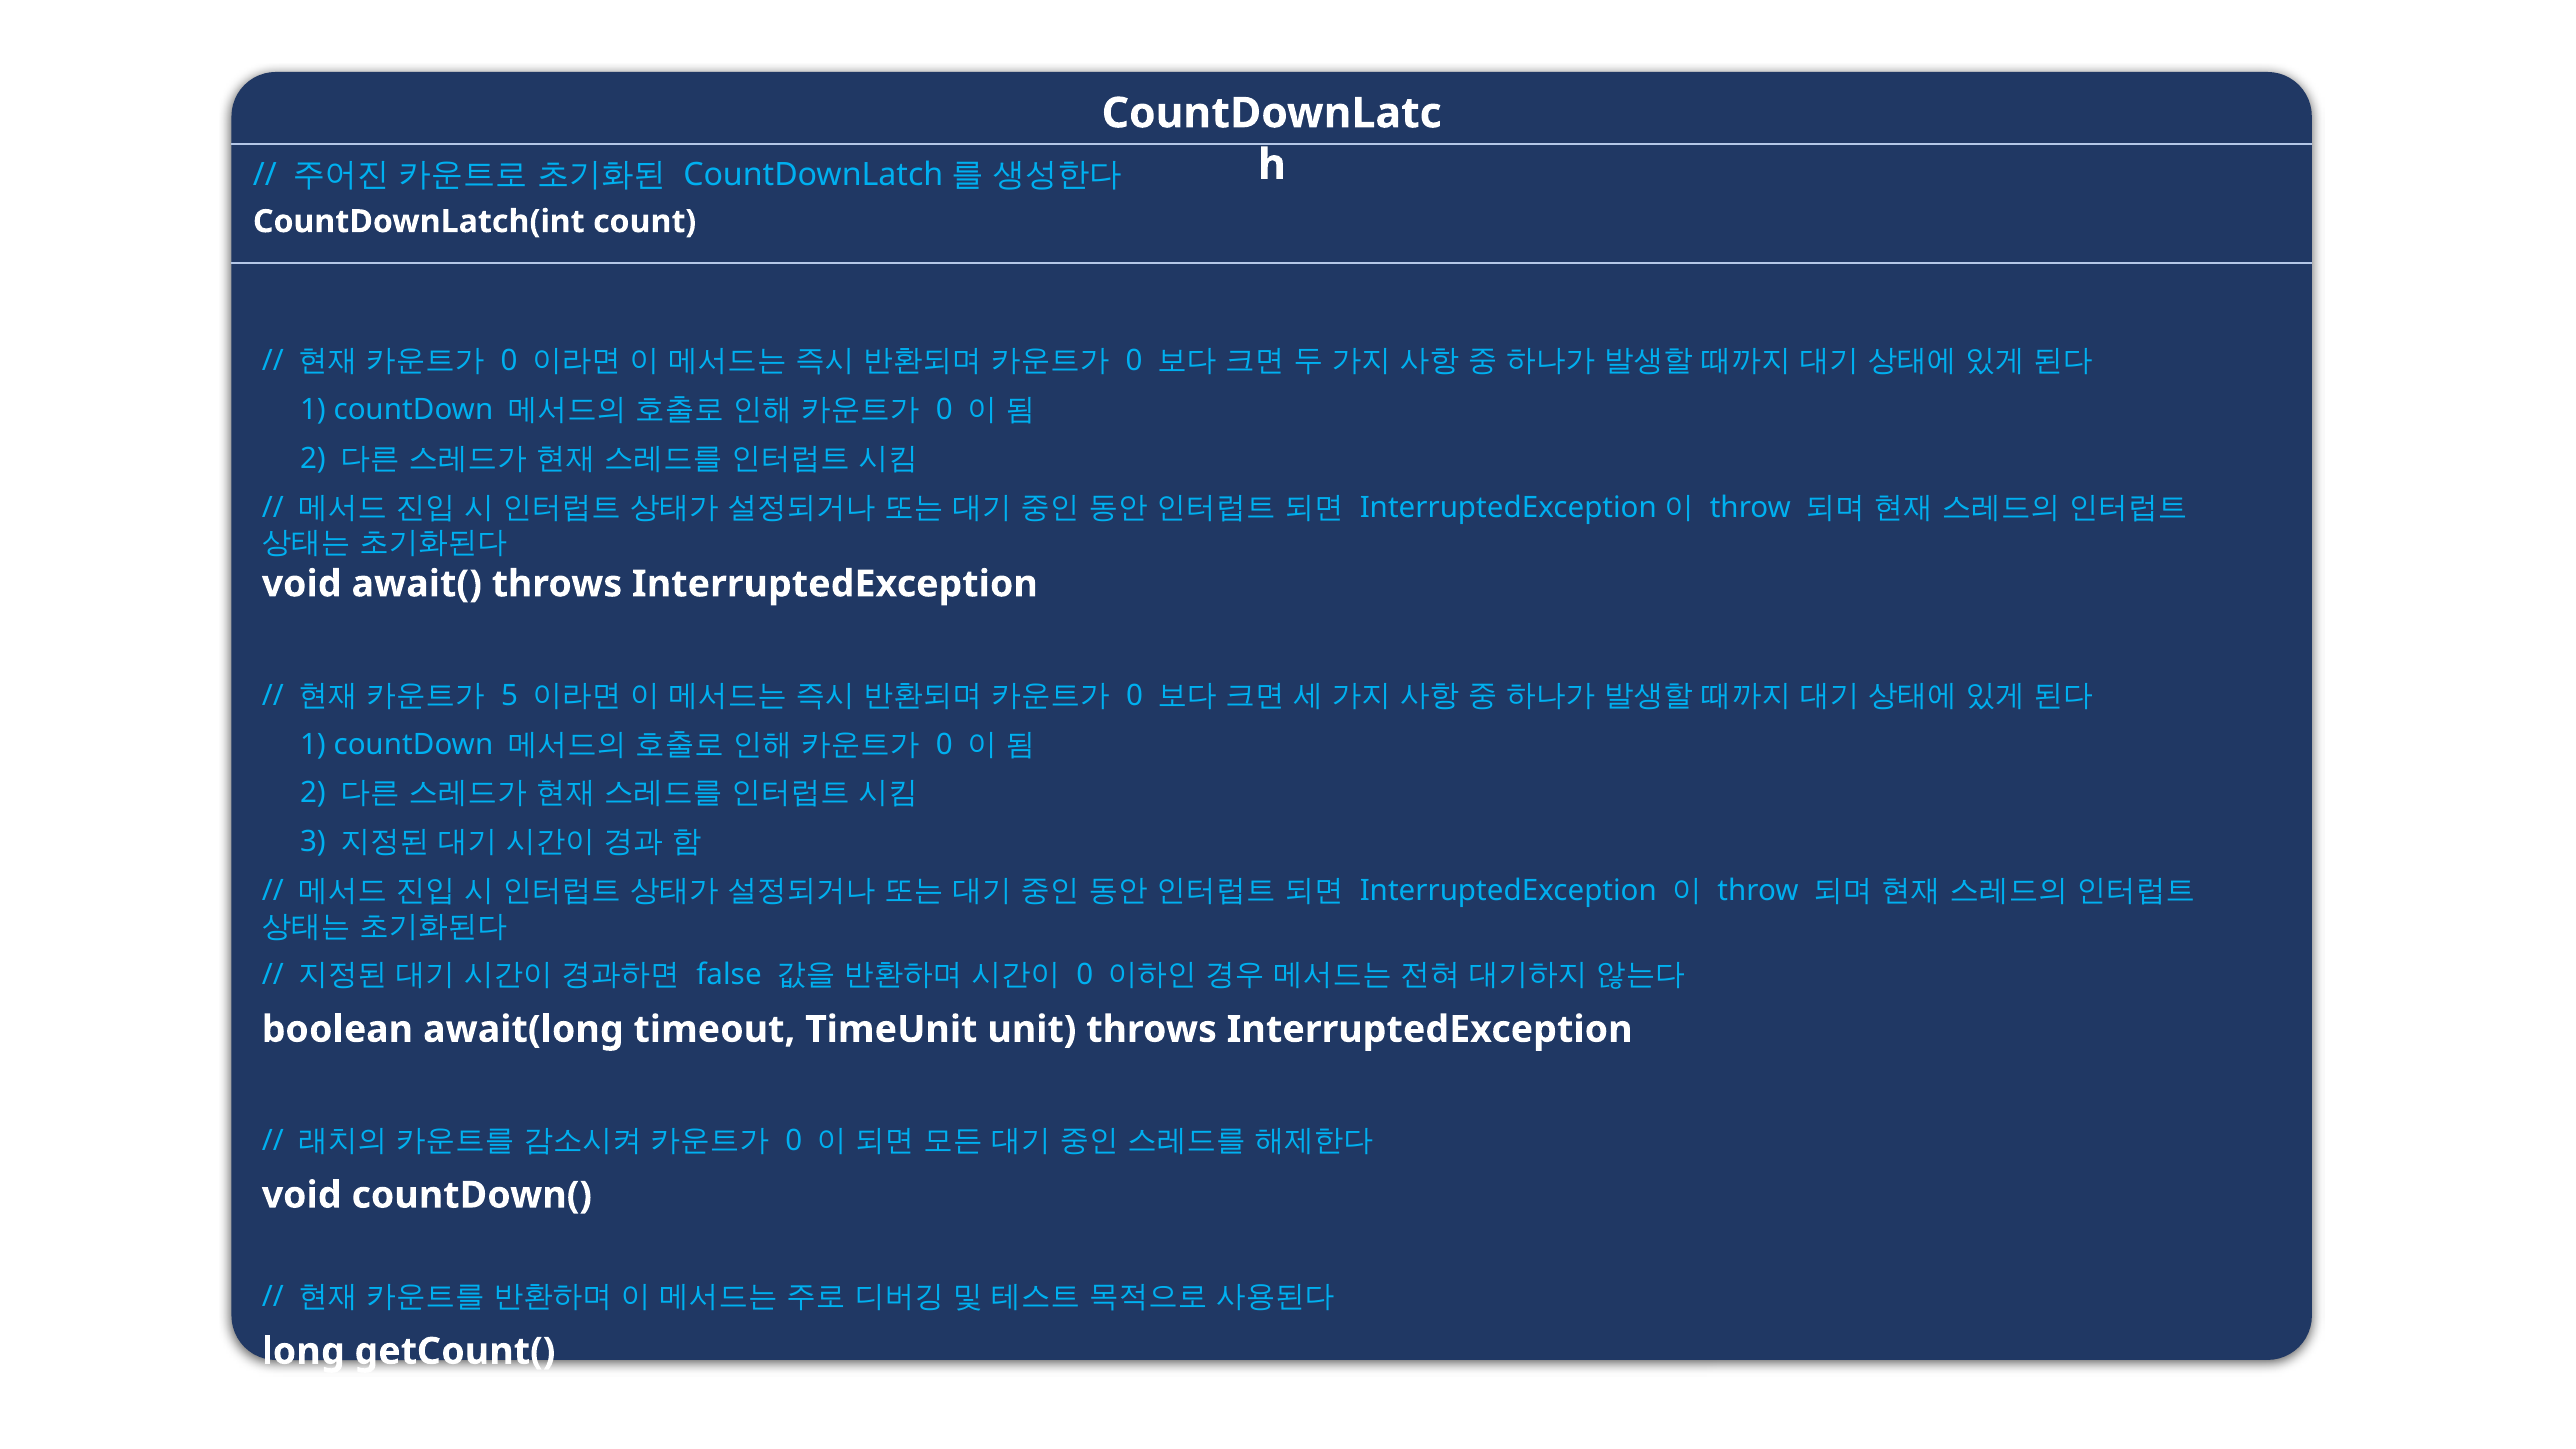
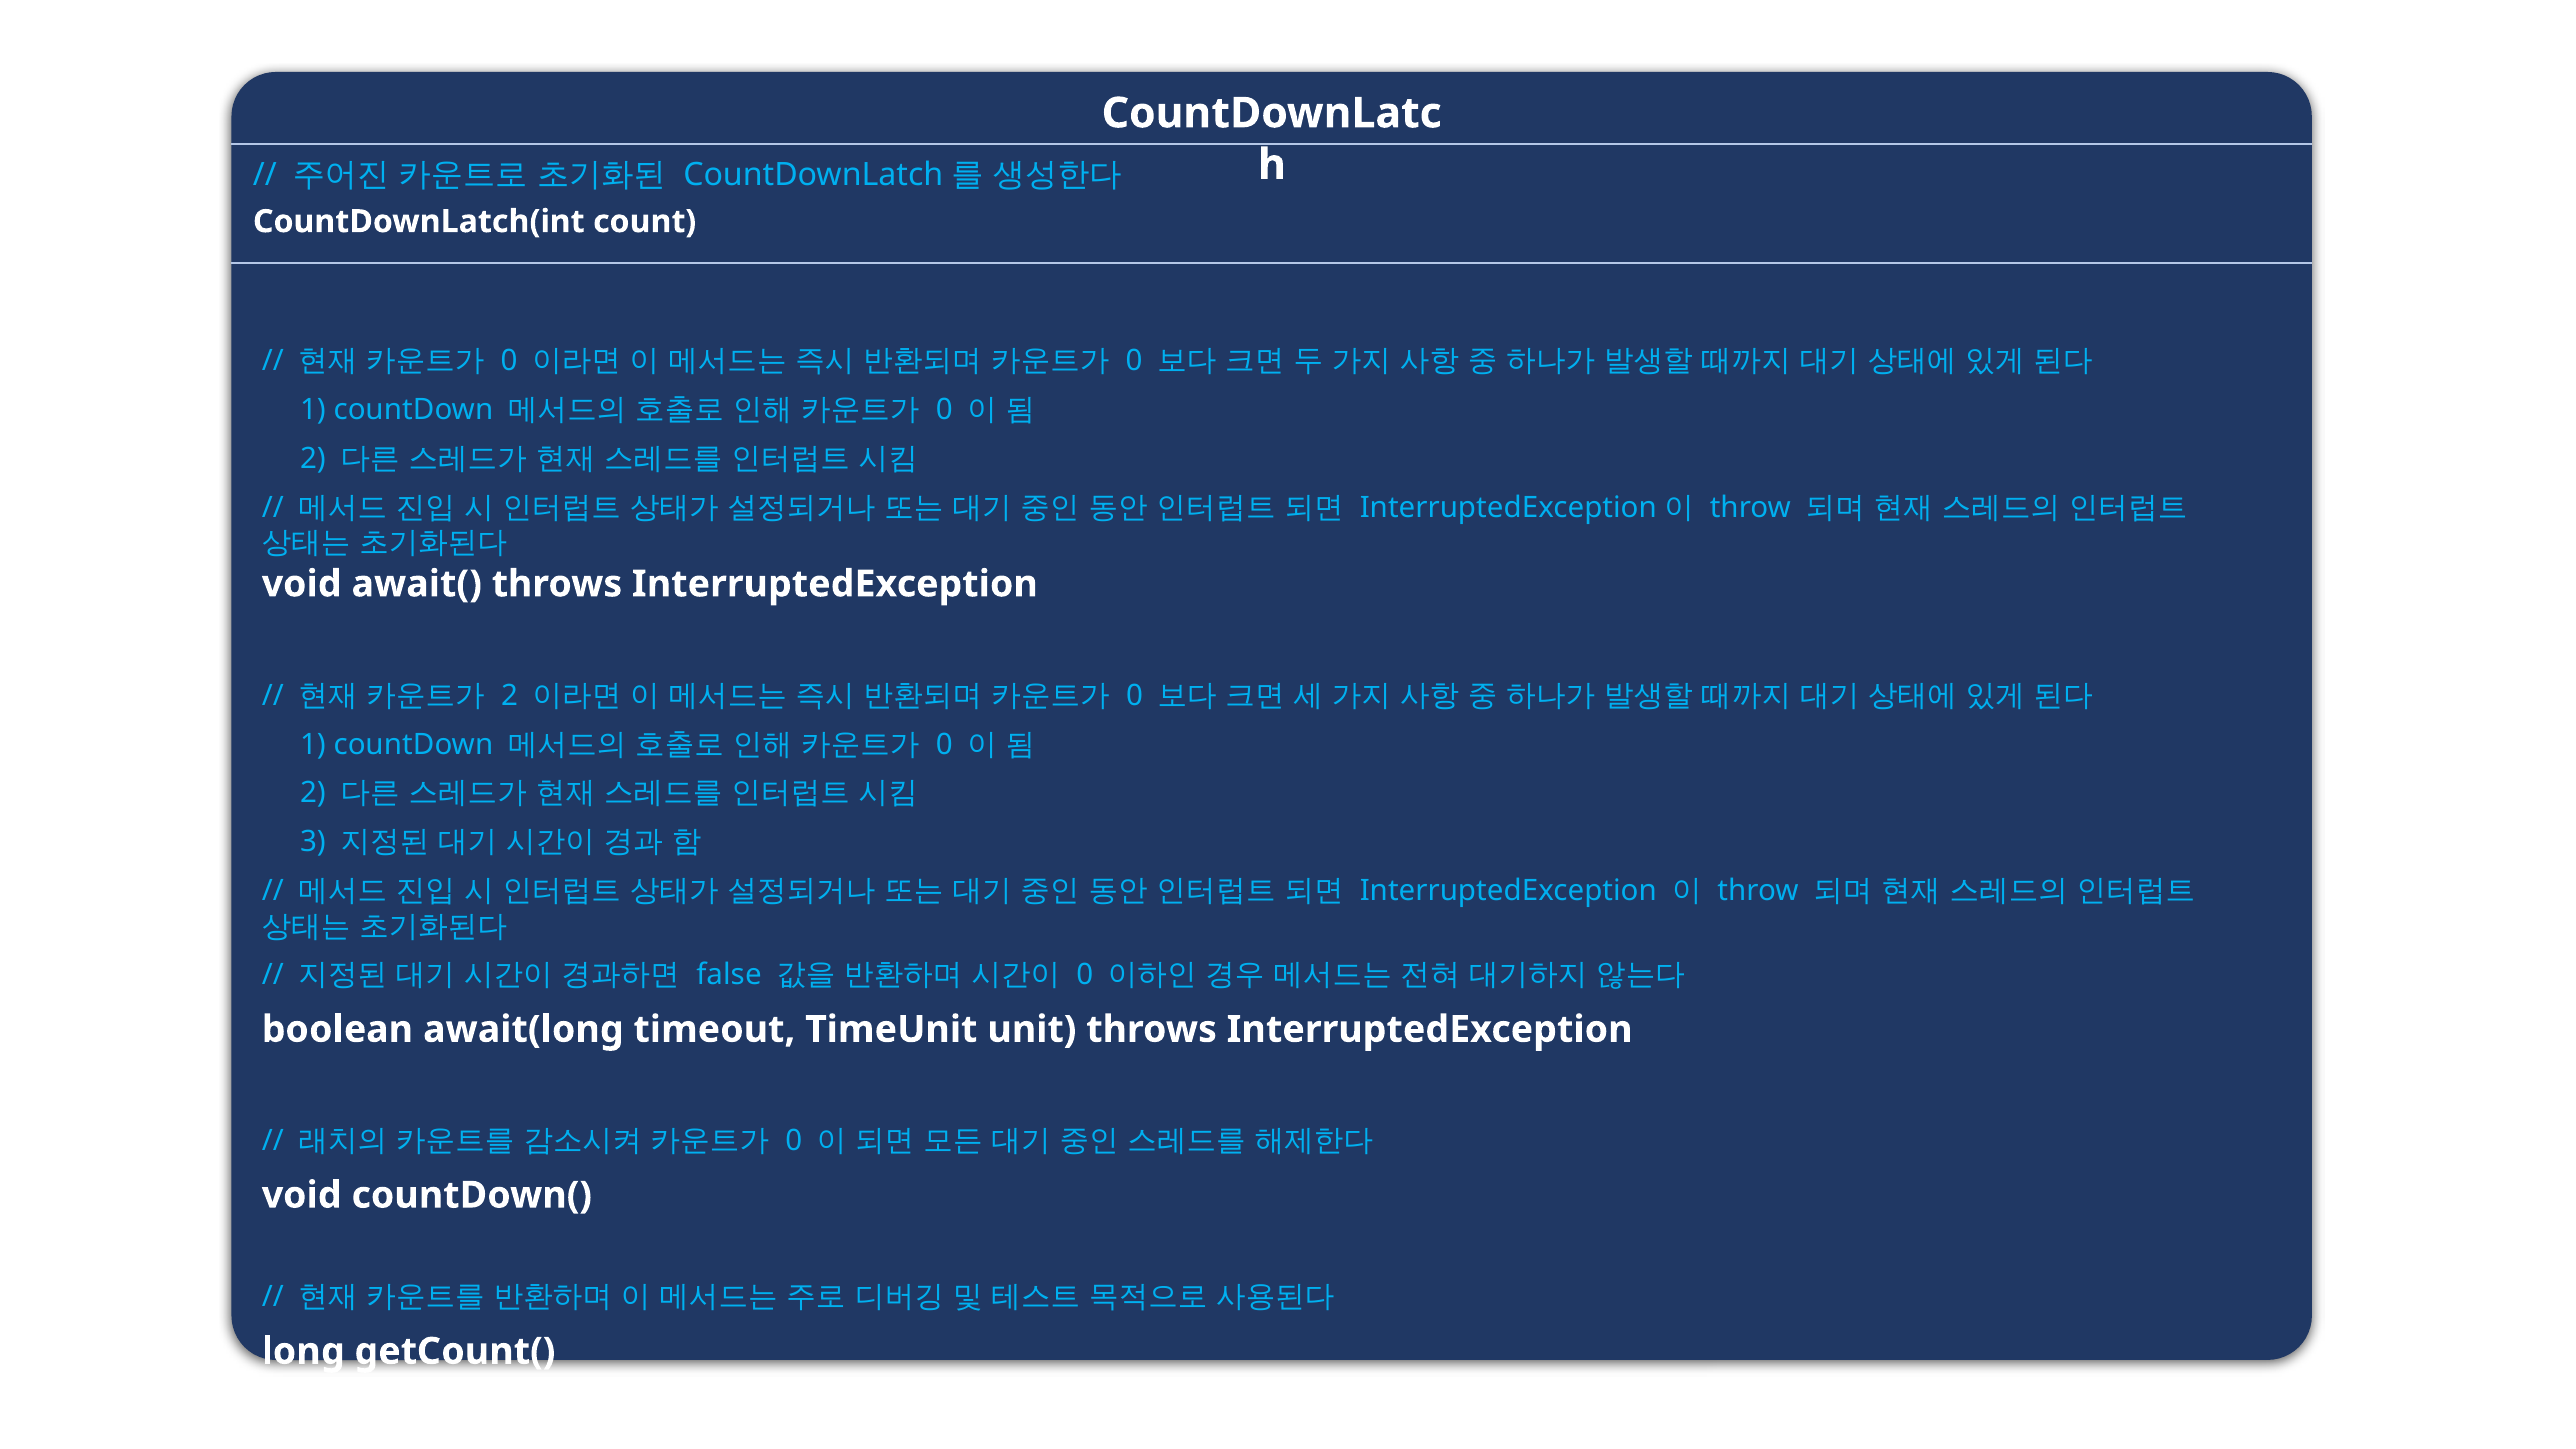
5: 5 -> 2 (509, 696)
